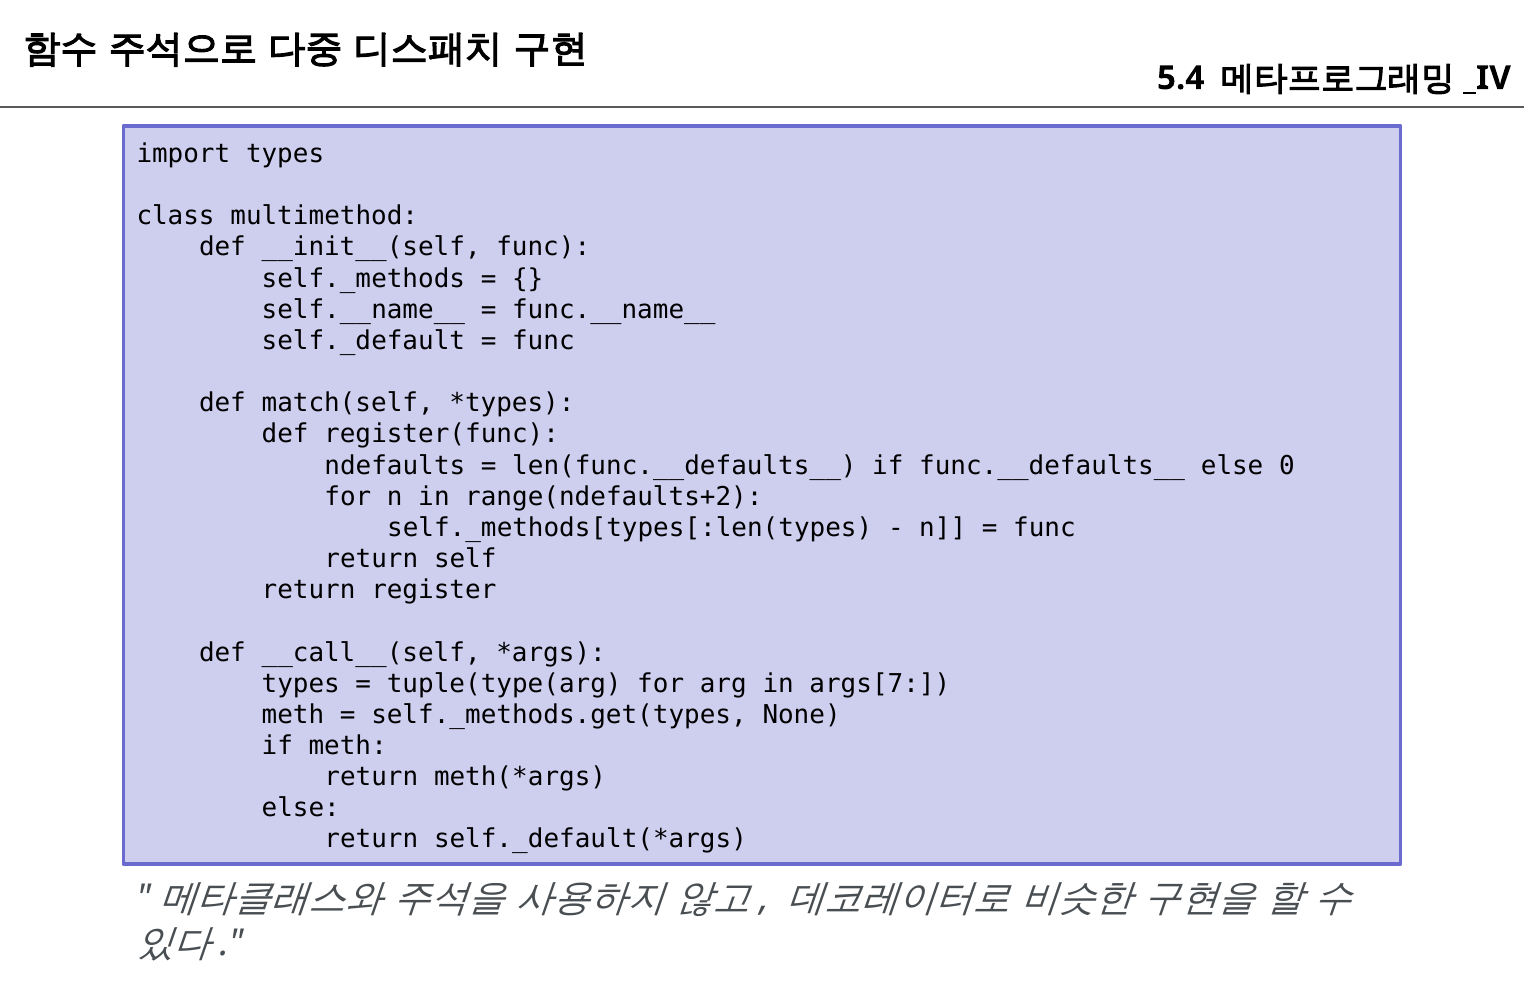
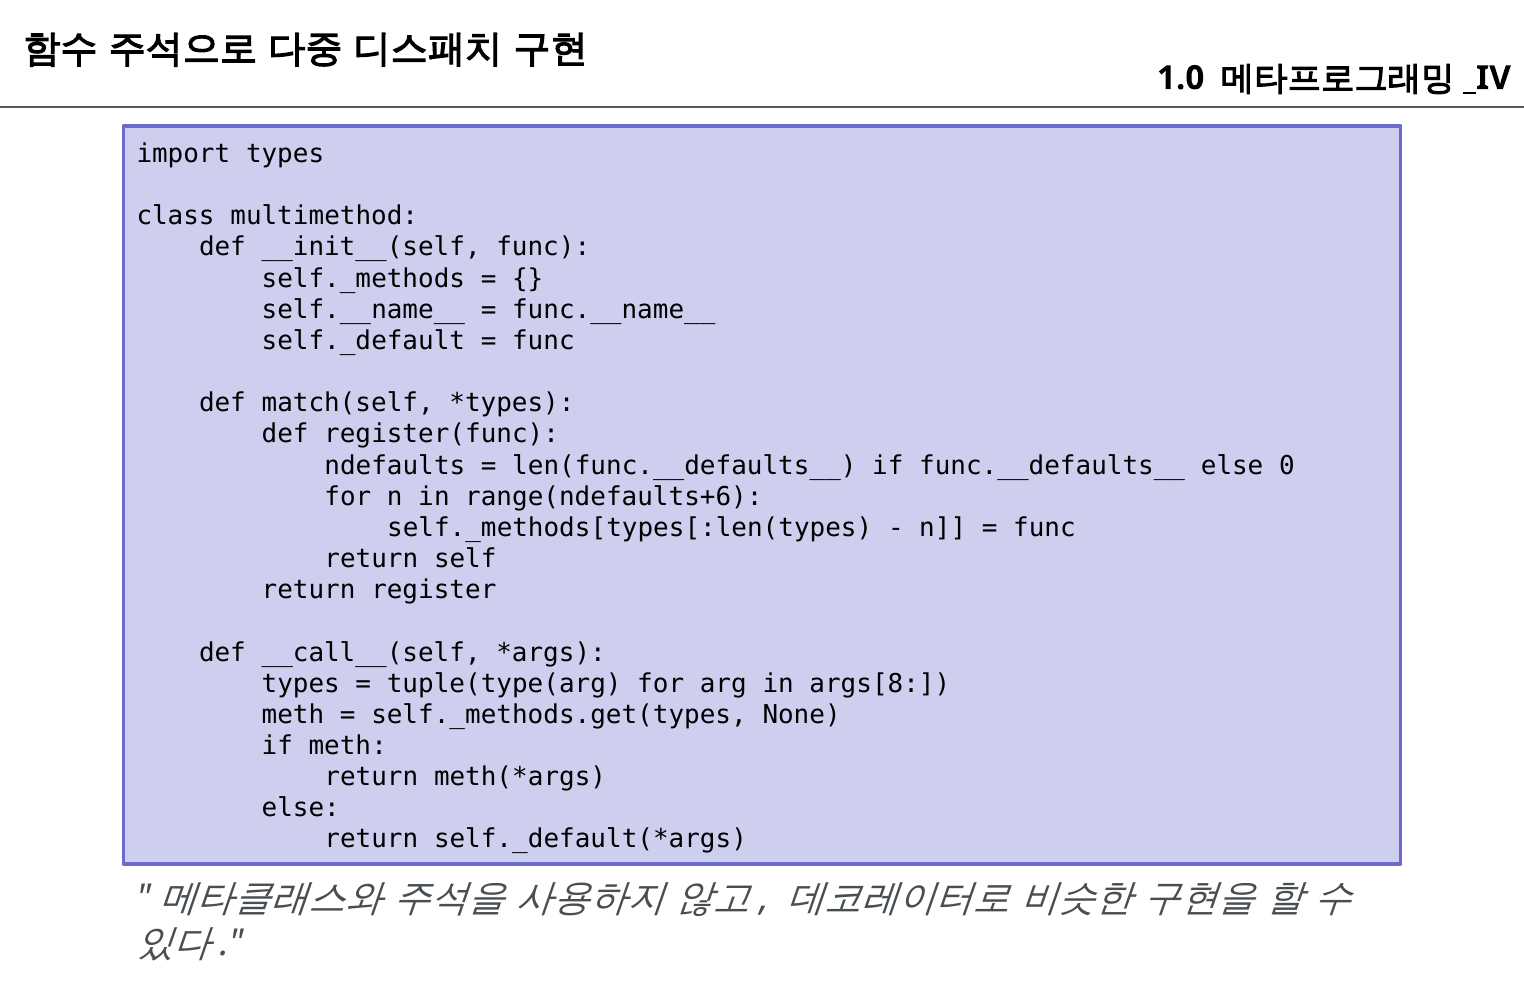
5.4: 5.4 -> 1.0 (1181, 78)
range(ndefaults+2: range(ndefaults+2 -> range(ndefaults+6 (614, 497)
args[7: args[7 -> args[8 (880, 684)
